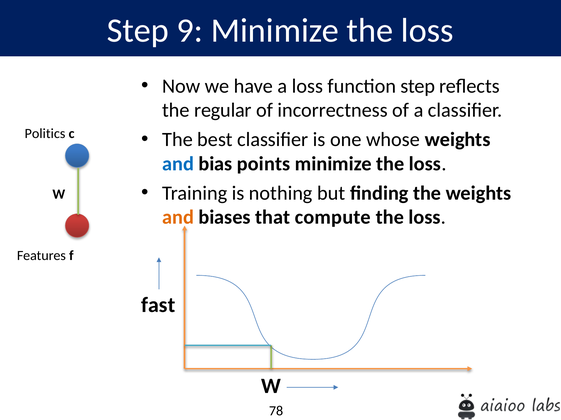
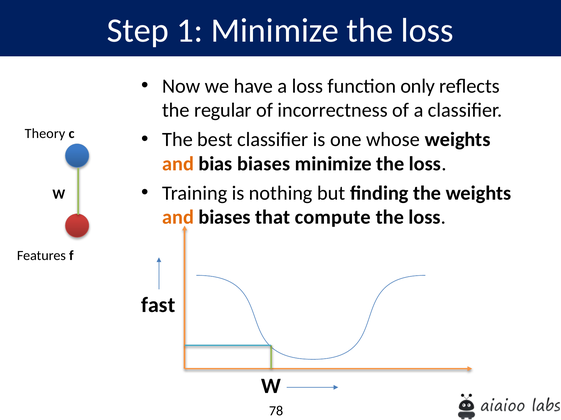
9: 9 -> 1 (190, 31)
function step: step -> only (418, 86)
Politics: Politics -> Theory (45, 134)
and colour: blue -> orange (178, 164)
bias points: points -> biases (264, 164)
